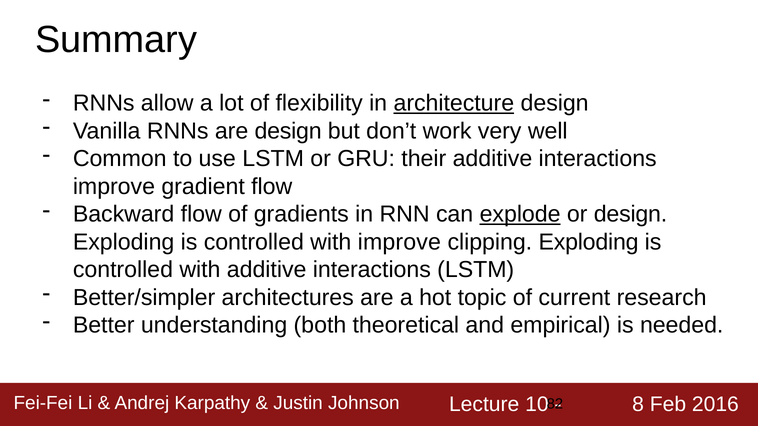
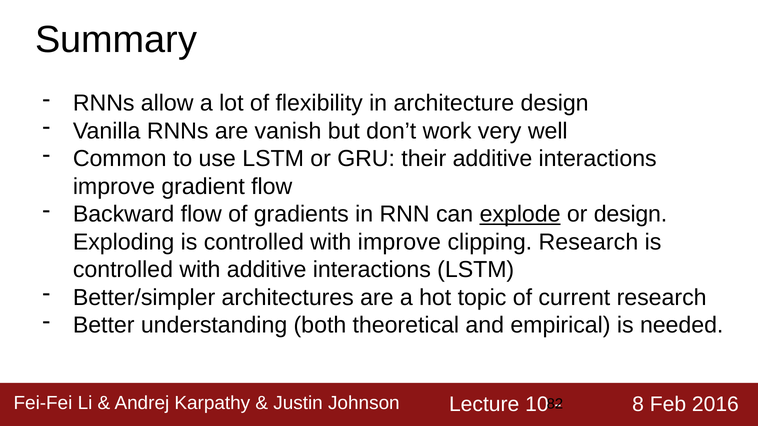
architecture underline: present -> none (454, 103)
are design: design -> vanish (288, 131)
clipping Exploding: Exploding -> Research (588, 242)
